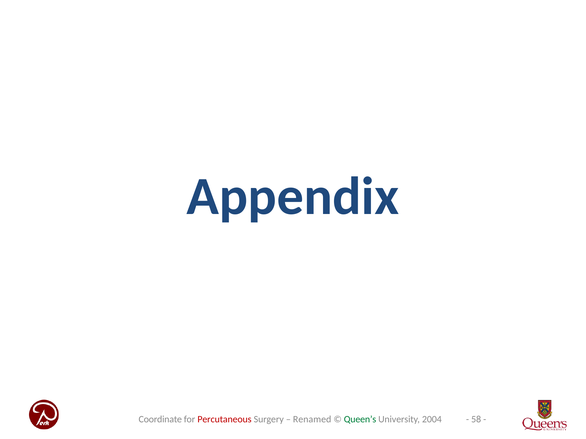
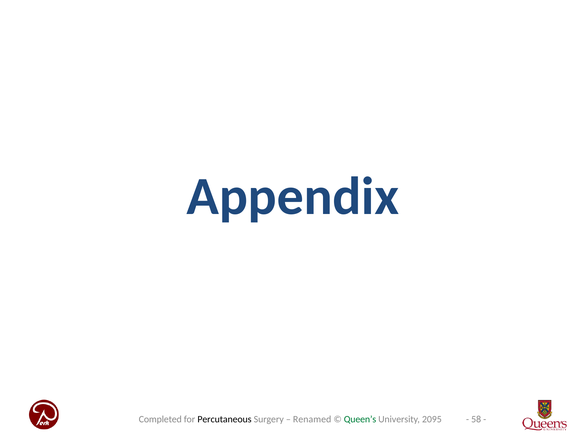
Coordinate: Coordinate -> Completed (160, 420)
Percutaneous colour: red -> black (224, 420)
2004: 2004 -> 2095 (432, 420)
